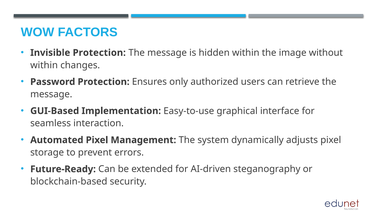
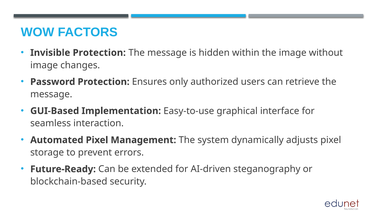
within: within -> image (44, 65)
